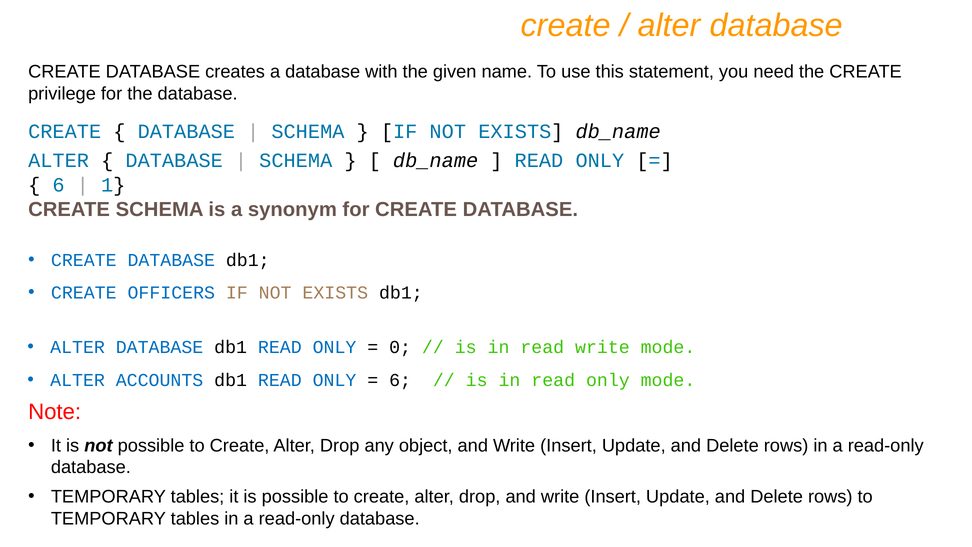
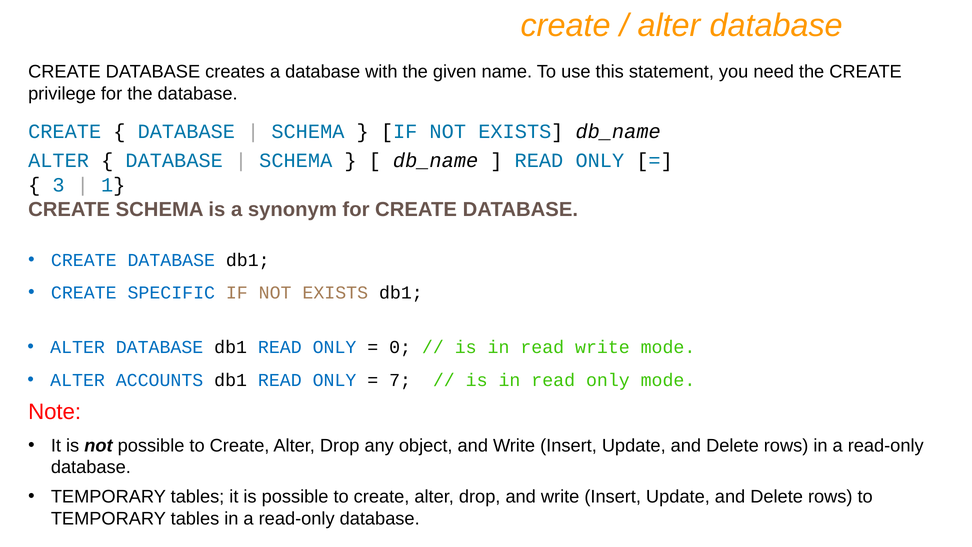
6: 6 -> 3 (59, 185)
OFFICERS: OFFICERS -> SPECIFIC (171, 293)
6: 6 -> 7 (400, 380)
